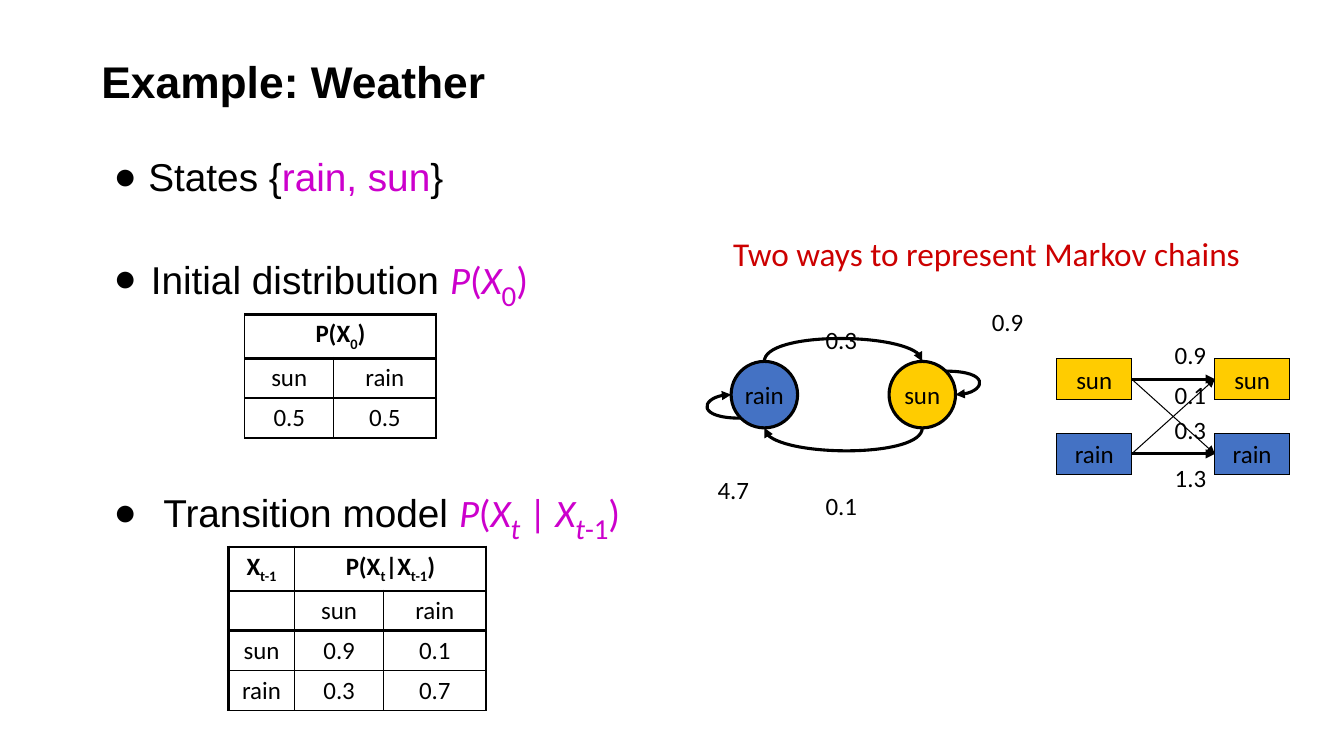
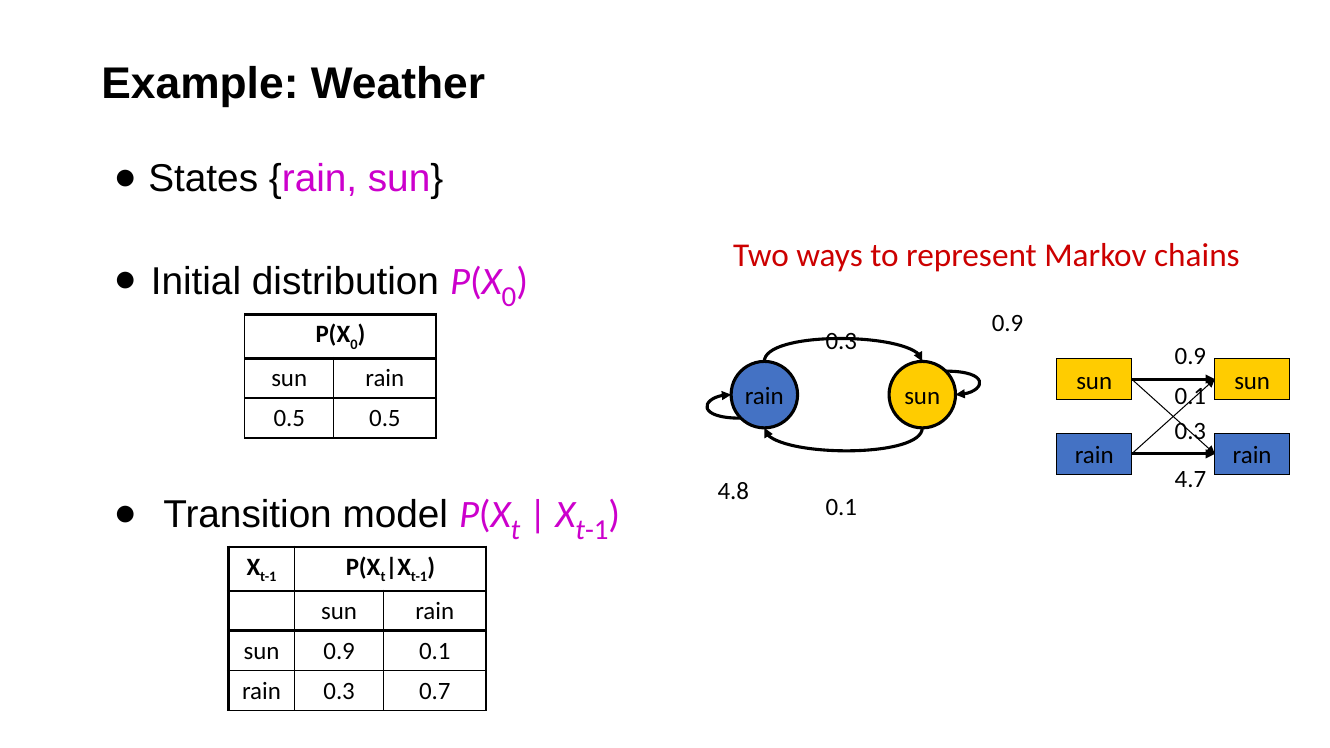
1.3: 1.3 -> 4.7 (1190, 480)
4.7: 4.7 -> 4.8 (733, 491)
